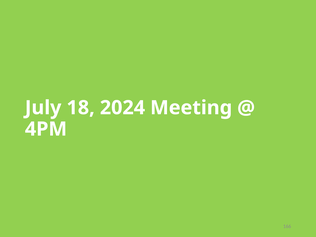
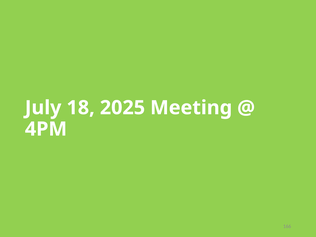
2024: 2024 -> 2025 (122, 108)
